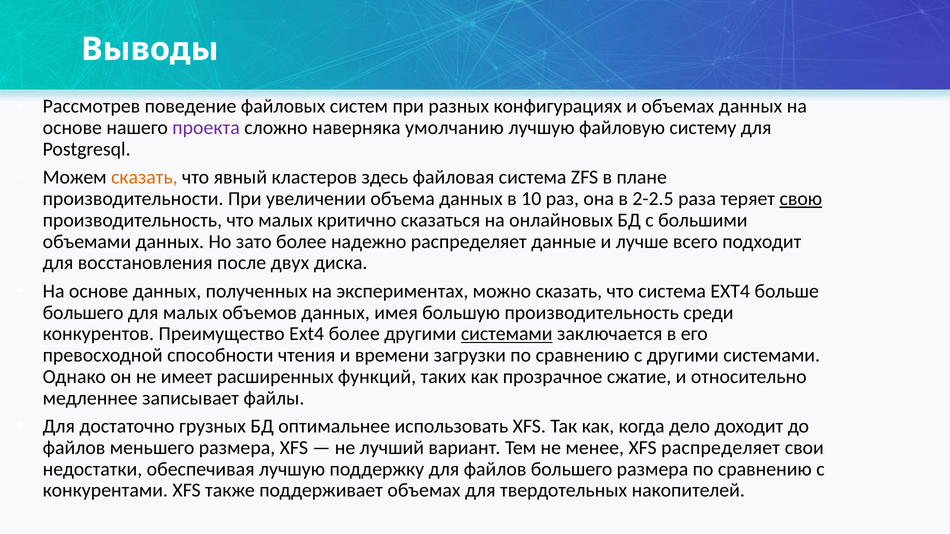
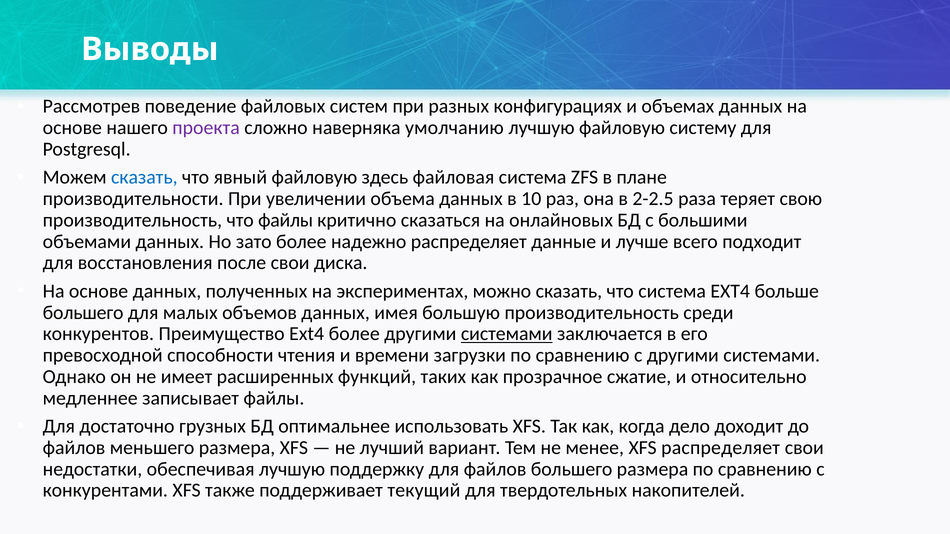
сказать colour: orange -> blue (144, 178)
явный кластеров: кластеров -> файловую (314, 178)
свою underline: present -> none (801, 199)
что малых: малых -> файлы (286, 220)
после двух: двух -> свои (290, 263)
поддерживает объемах: объемах -> текущий (424, 491)
